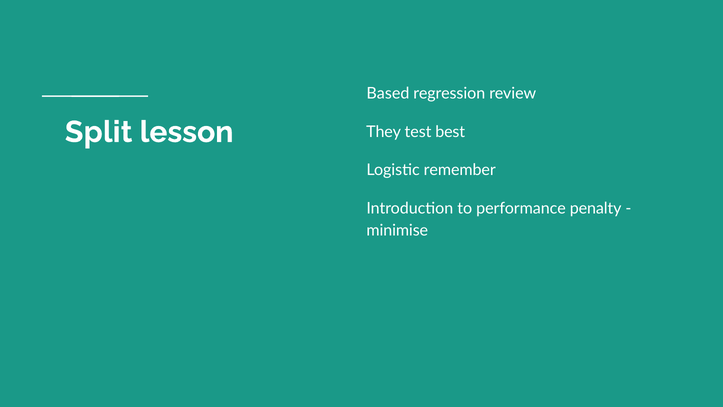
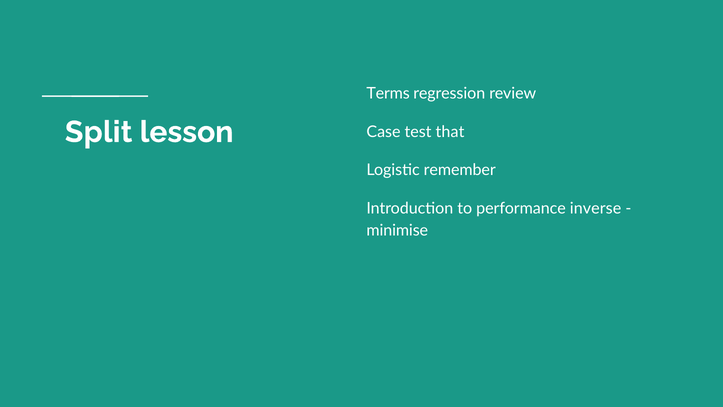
Based: Based -> Terms (388, 94)
They: They -> Case (383, 132)
best: best -> that (450, 132)
penalty: penalty -> inverse (596, 208)
